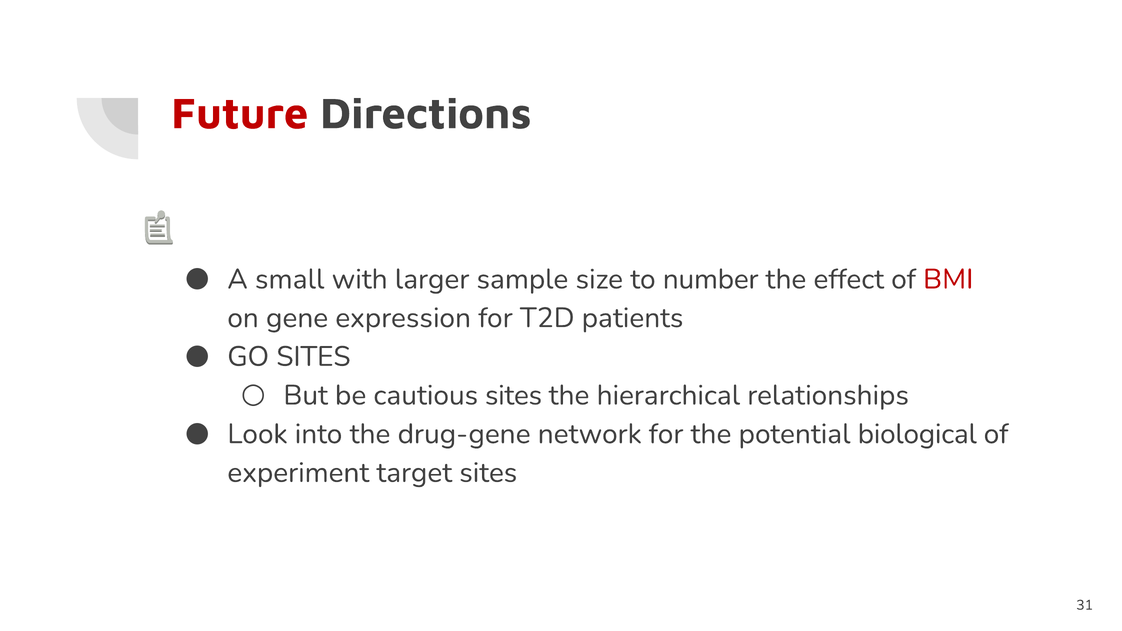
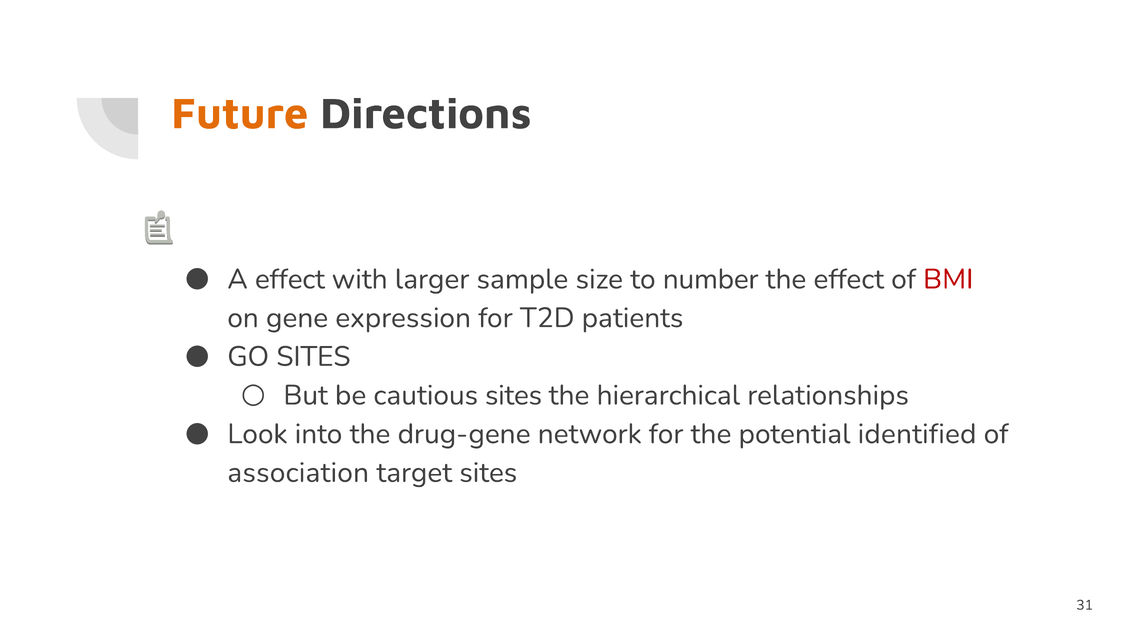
Future colour: red -> orange (240, 114)
A small: small -> effect (290, 279)
biological: biological -> identified (917, 434)
experiment: experiment -> association (298, 473)
